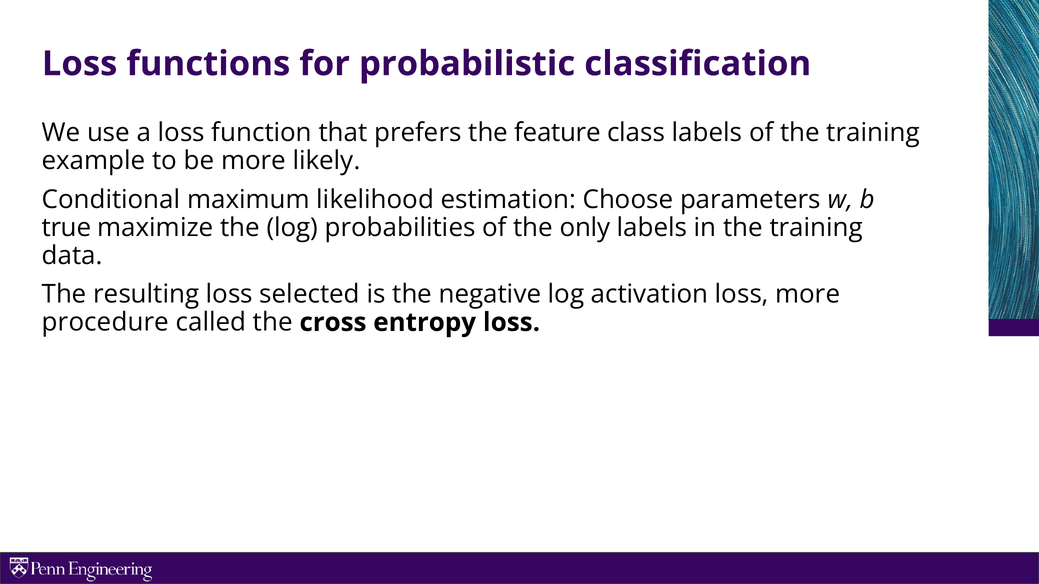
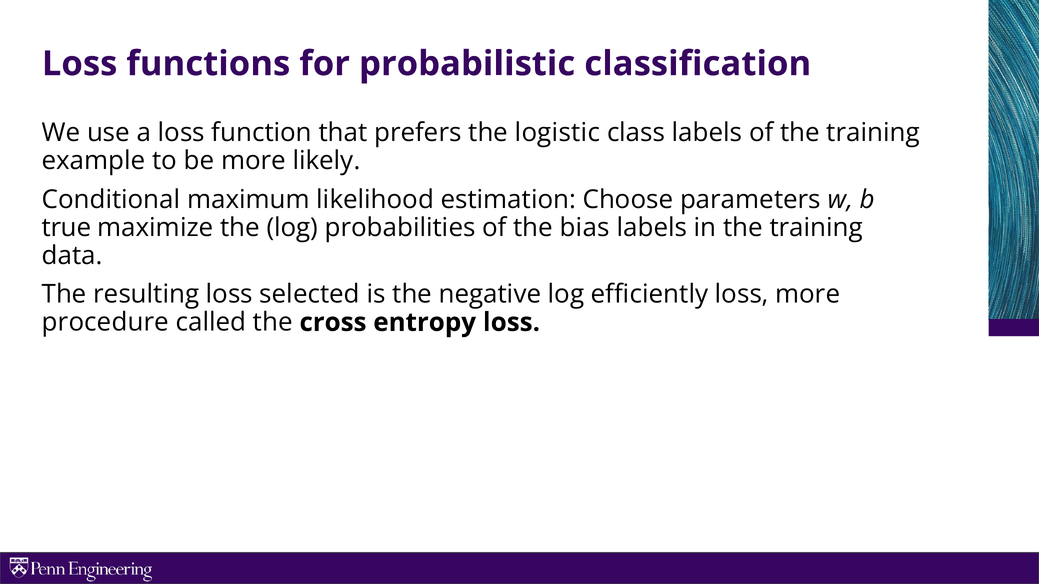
feature: feature -> logistic (557, 133)
only: only -> bias (585, 228)
activation: activation -> efficiently (649, 295)
